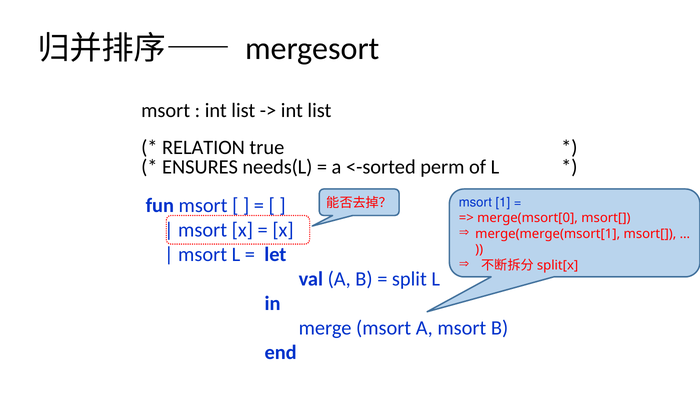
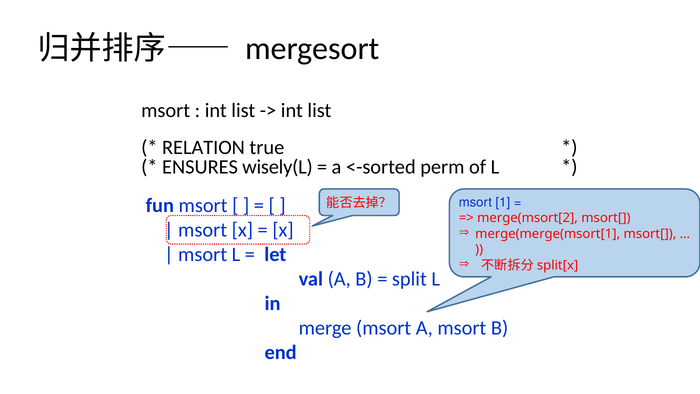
needs(L: needs(L -> wisely(L (277, 167)
merge(msort[0: merge(msort[0 -> merge(msort[2 (528, 218)
